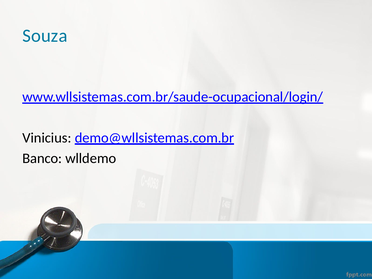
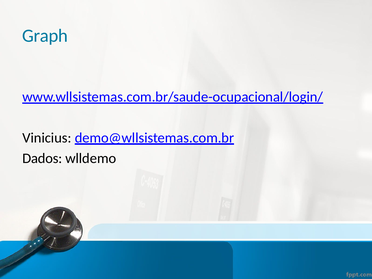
Souza: Souza -> Graph (45, 36)
Banco: Banco -> Dados (42, 158)
